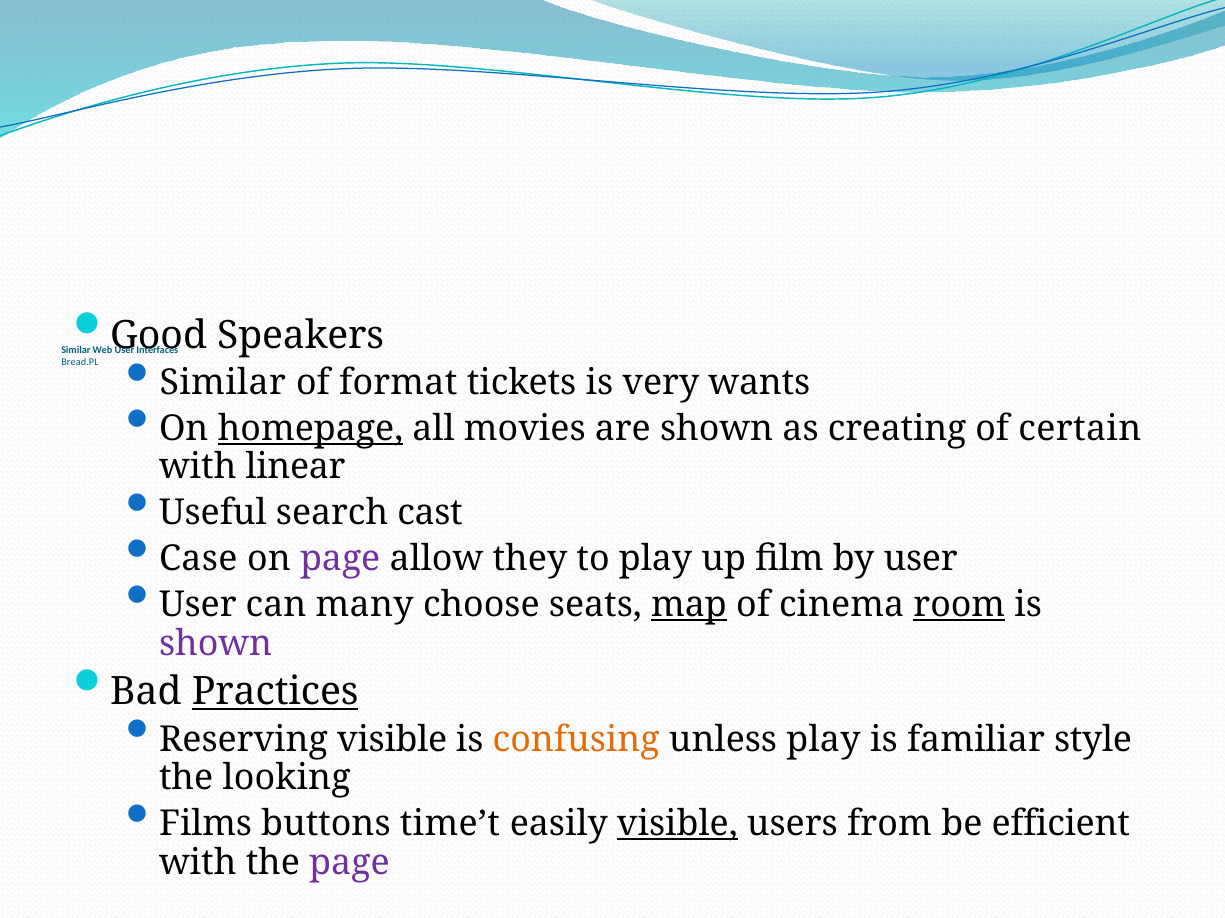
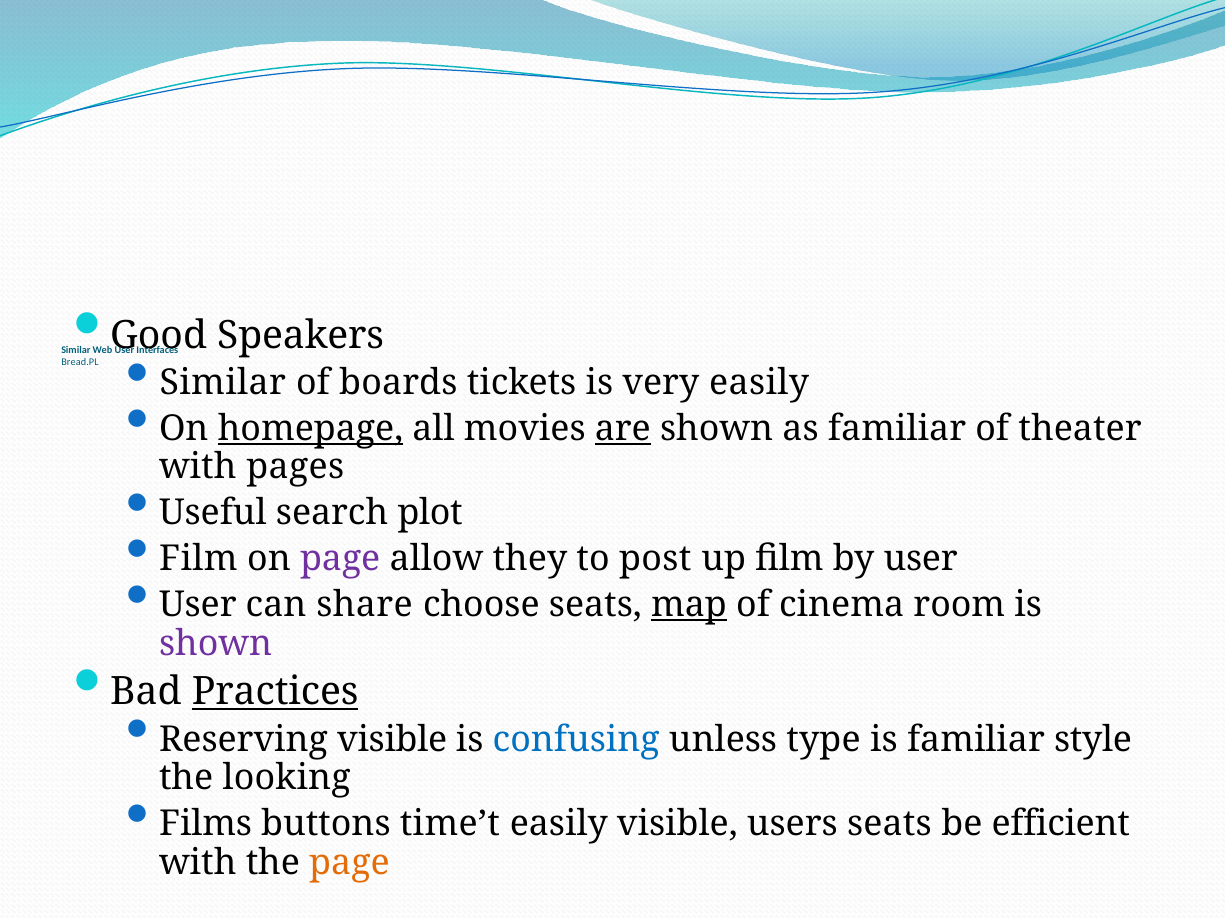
format: format -> boards (398, 383)
very wants: wants -> easily (759, 383)
are underline: none -> present (623, 429)
as creating: creating -> familiar (897, 429)
certain: certain -> theater (1080, 429)
linear: linear -> pages (295, 468)
cast: cast -> plot (430, 513)
Case: Case -> Film (198, 559)
to play: play -> post (655, 559)
many: many -> share (365, 605)
room underline: present -> none (959, 605)
confusing colour: orange -> blue (576, 740)
unless play: play -> type (824, 740)
visible underline: present -> none (677, 824)
users from: from -> seats (889, 824)
page colour: purple -> orange (349, 863)
